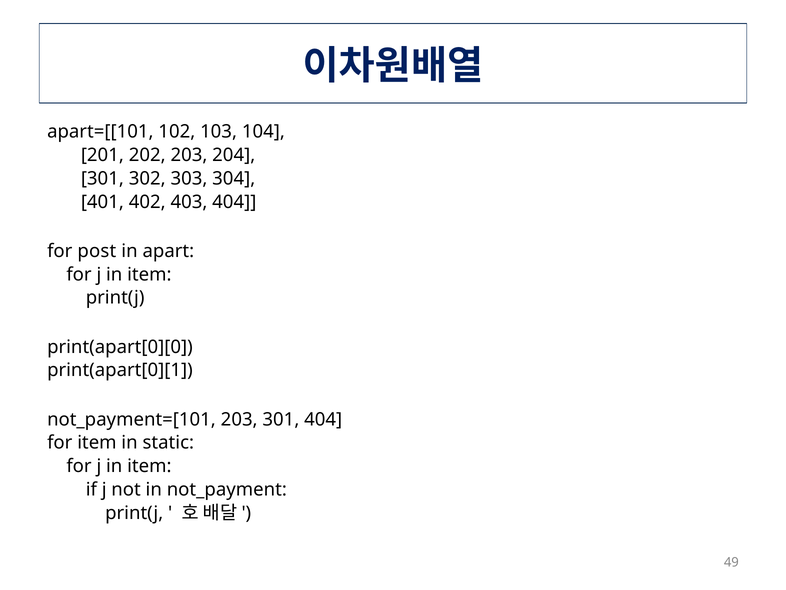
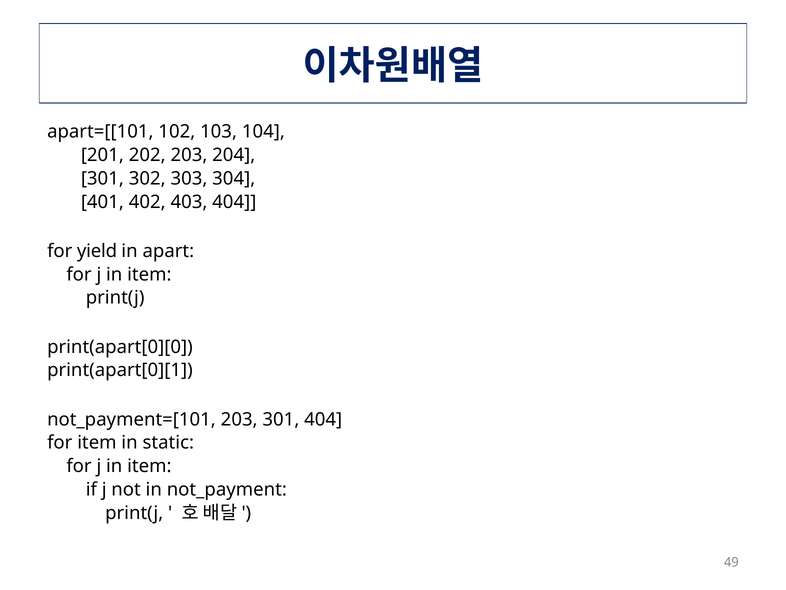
post: post -> yield (97, 251)
